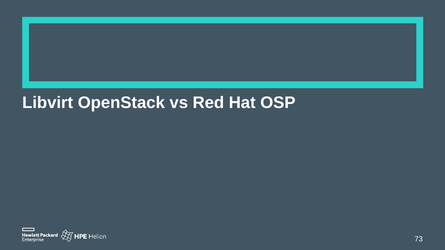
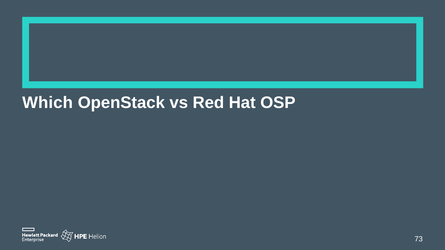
Libvirt: Libvirt -> Which (48, 103)
